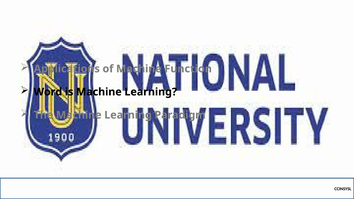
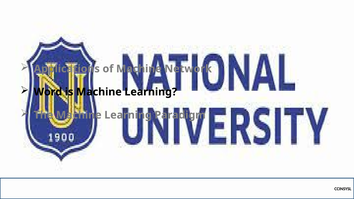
Function: Function -> Network (188, 69)
